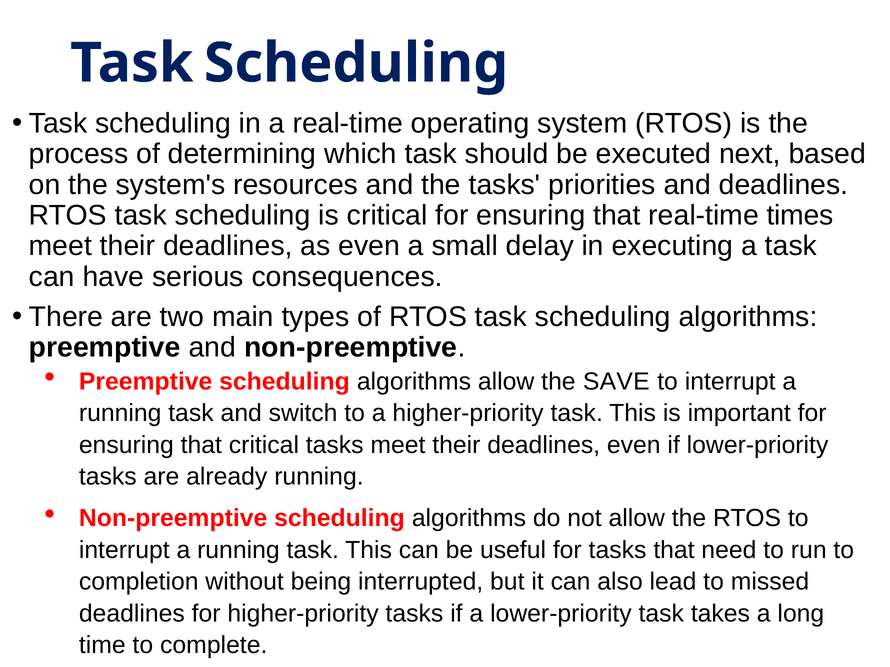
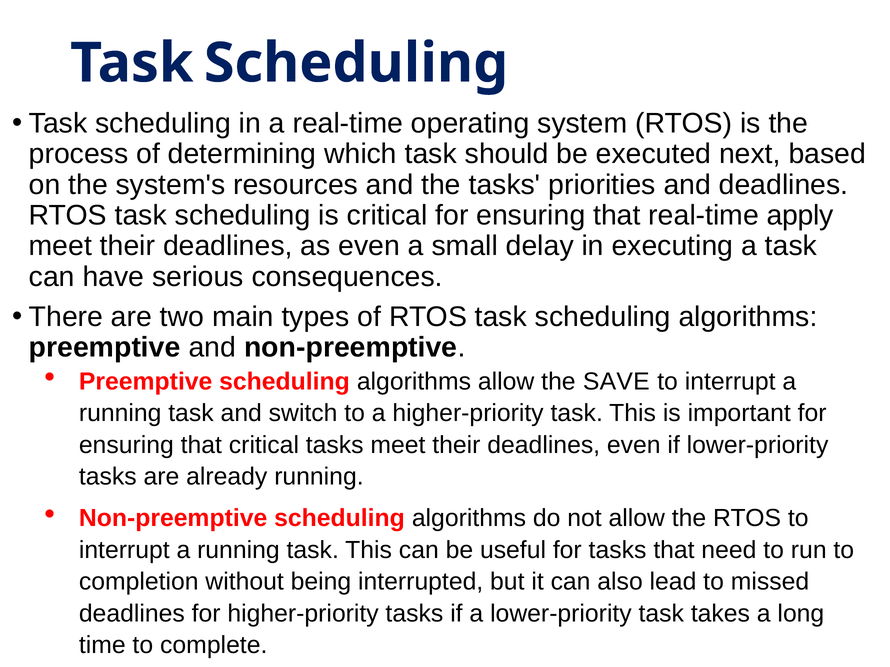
times: times -> apply (800, 216)
